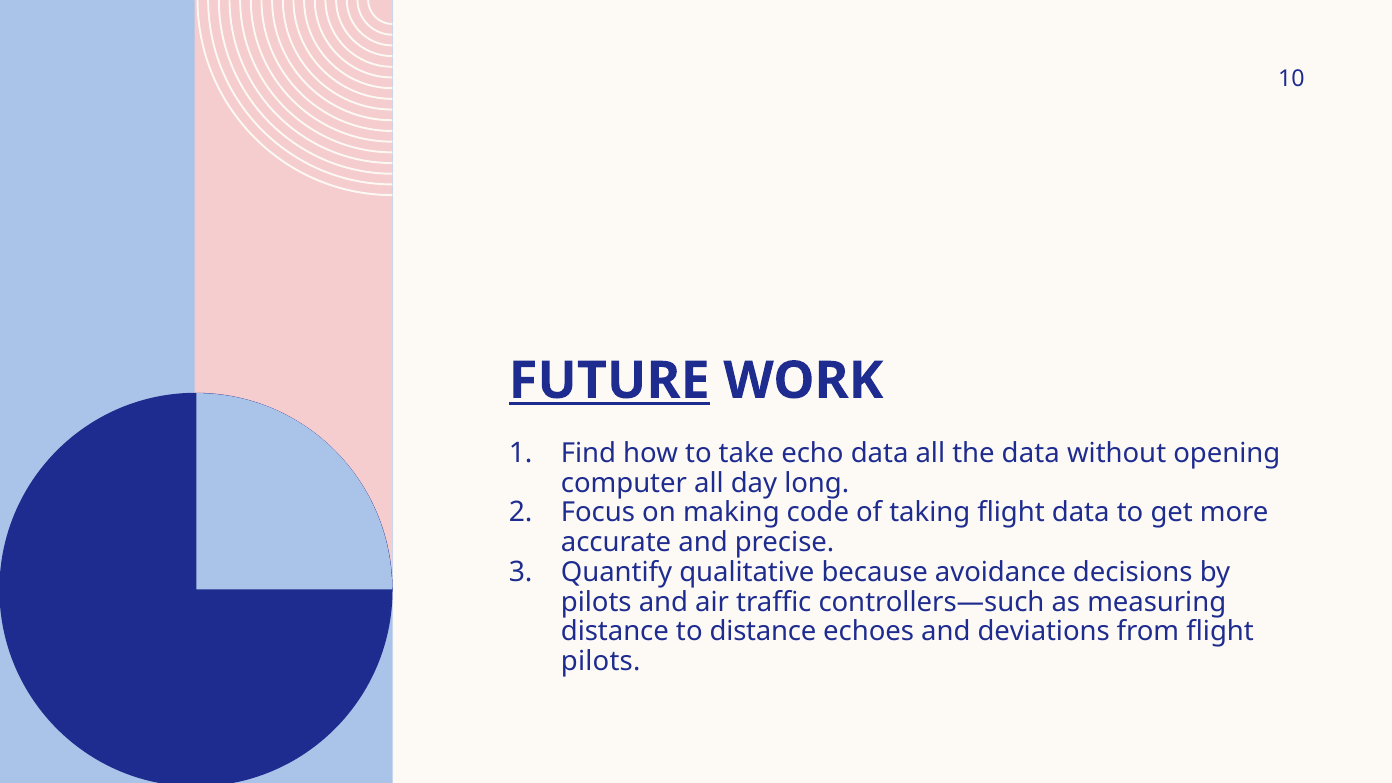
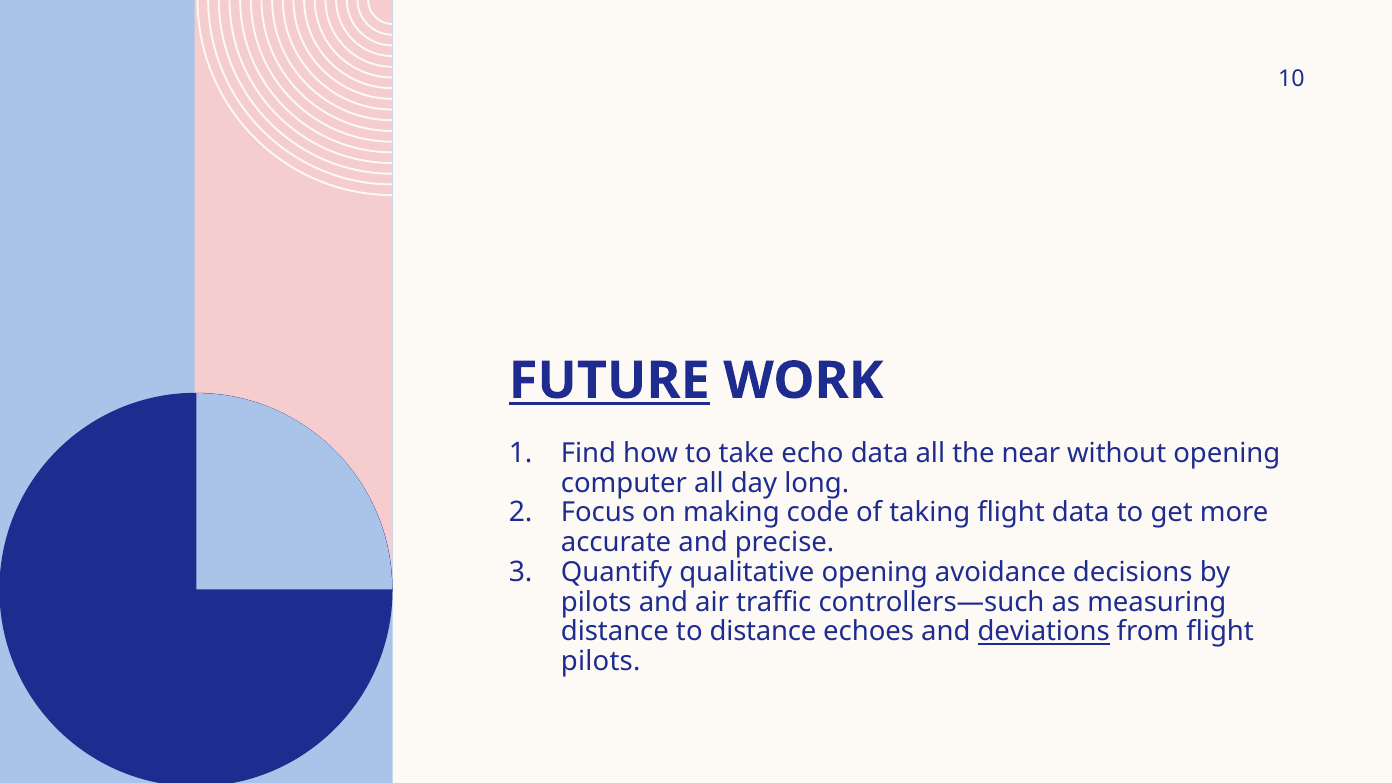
the data: data -> near (1031, 453)
qualitative because: because -> opening (875, 572)
deviations underline: none -> present (1044, 632)
